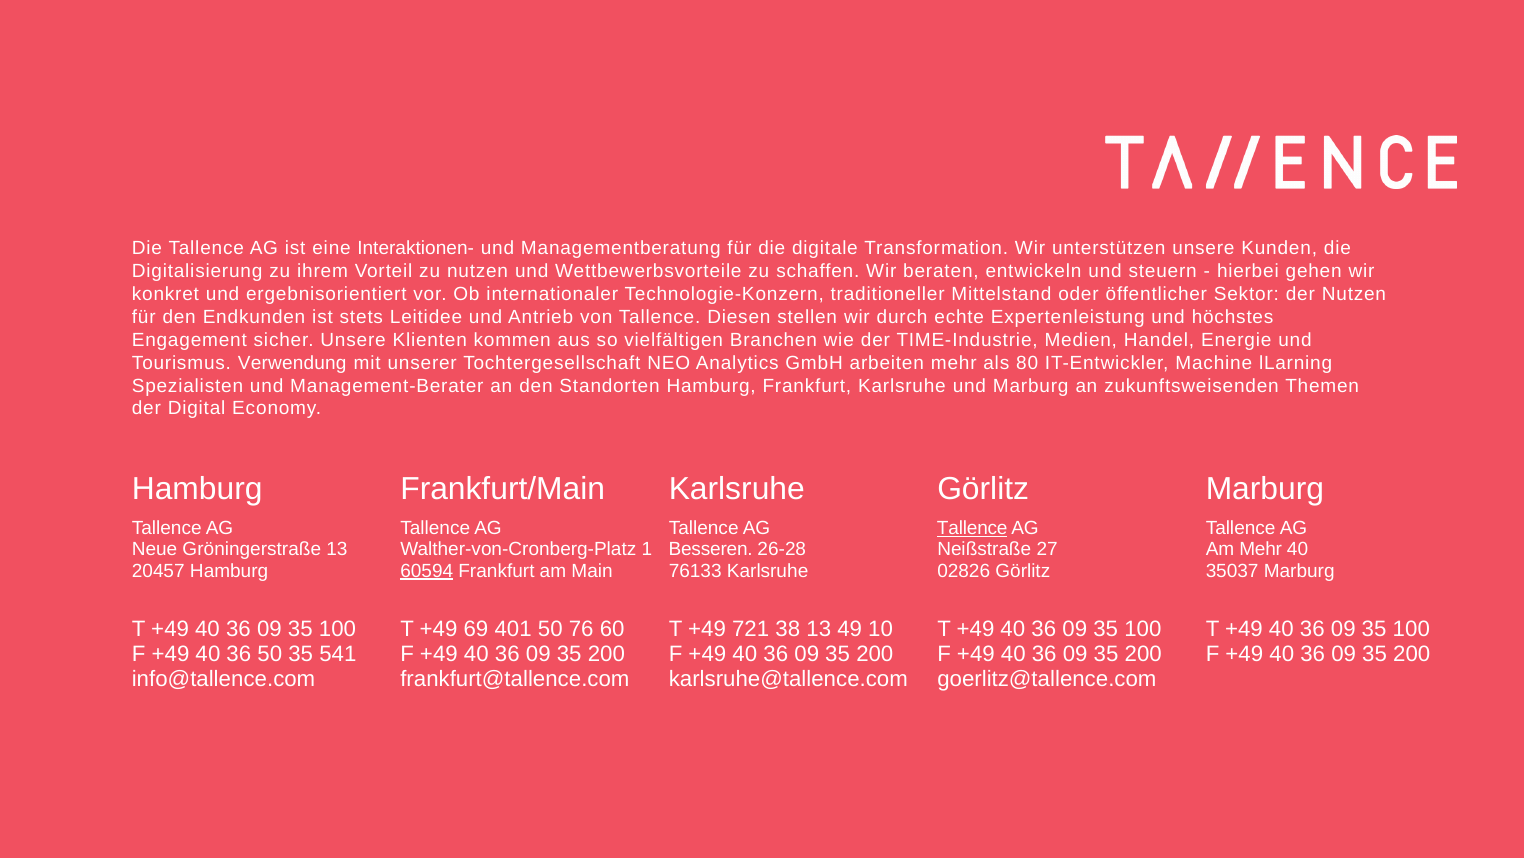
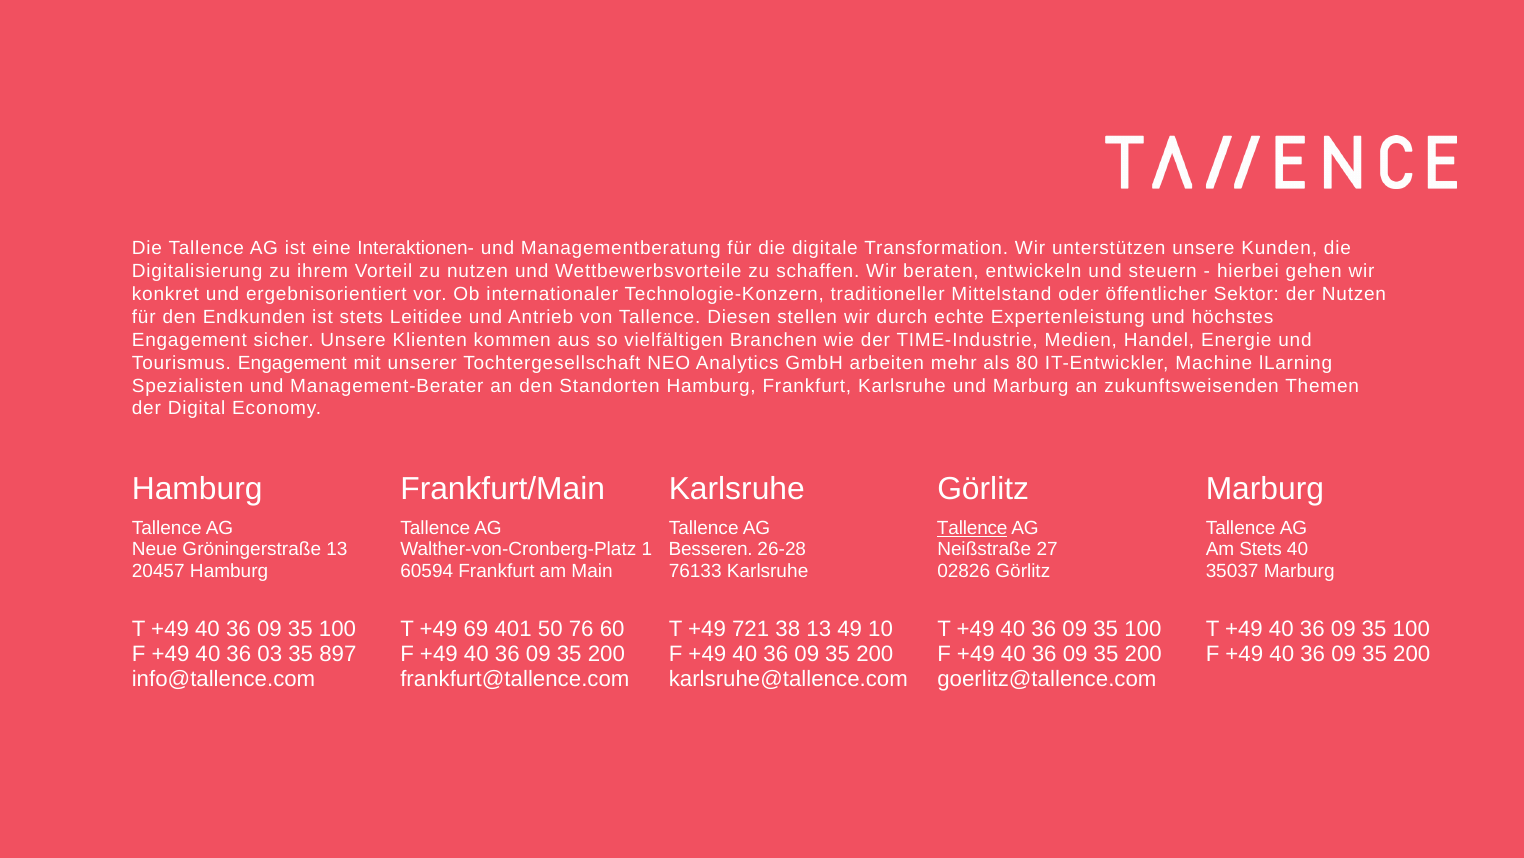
Tourismus Verwendung: Verwendung -> Engagement (292, 363)
Am Mehr: Mehr -> Stets (1261, 549)
60594 underline: present -> none (427, 570)
36 50: 50 -> 03 (270, 654)
541: 541 -> 897 (338, 654)
